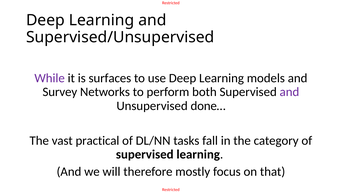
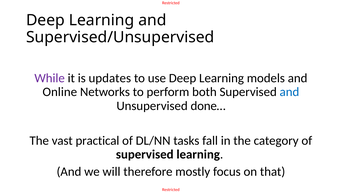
surfaces: surfaces -> updates (110, 78)
Survey: Survey -> Online (60, 92)
and colour: purple -> blue (289, 92)
